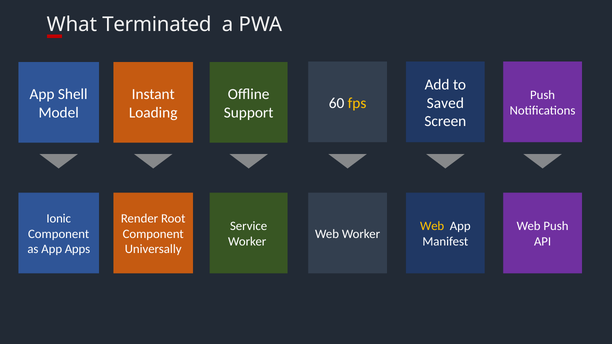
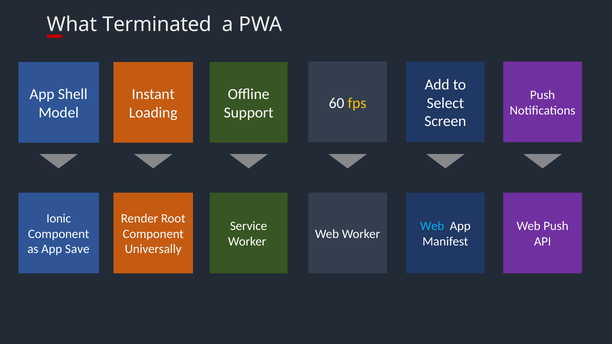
Saved: Saved -> Select (445, 103)
Web colour: yellow -> light blue (432, 226)
Apps: Apps -> Save (77, 249)
